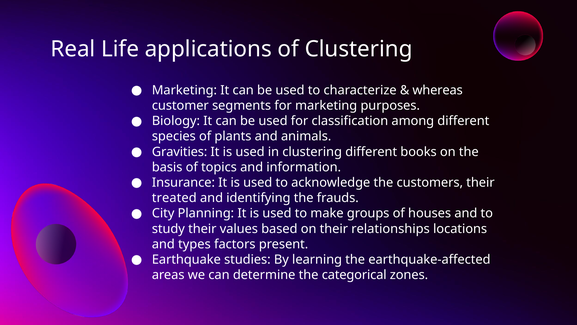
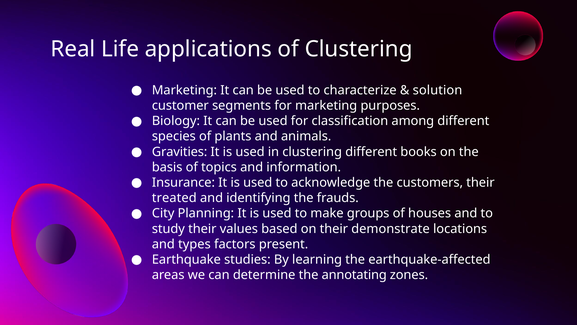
whereas: whereas -> solution (437, 90)
relationships: relationships -> demonstrate (390, 228)
categorical: categorical -> annotating (354, 275)
